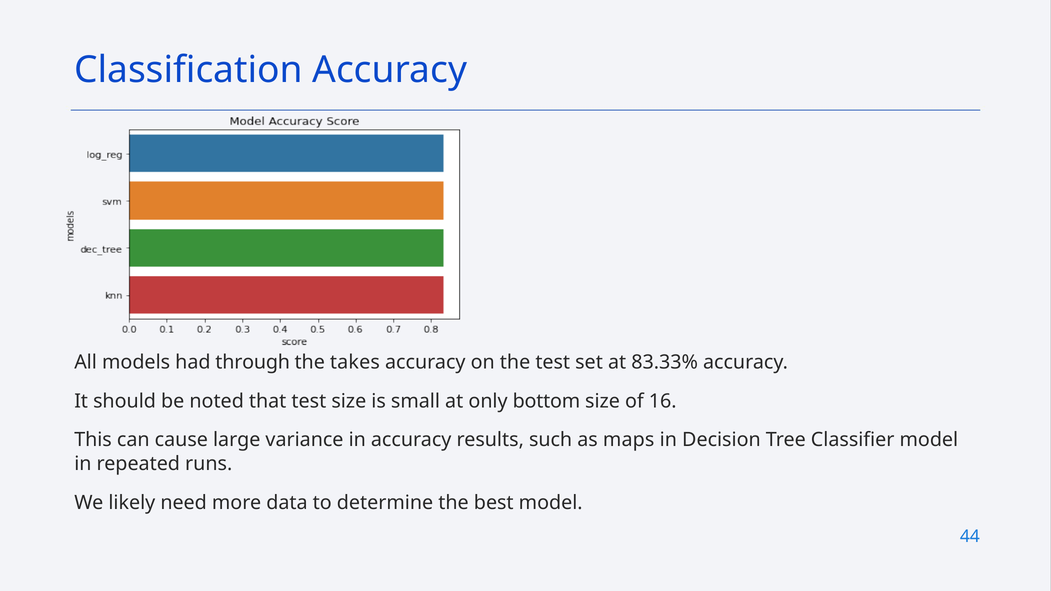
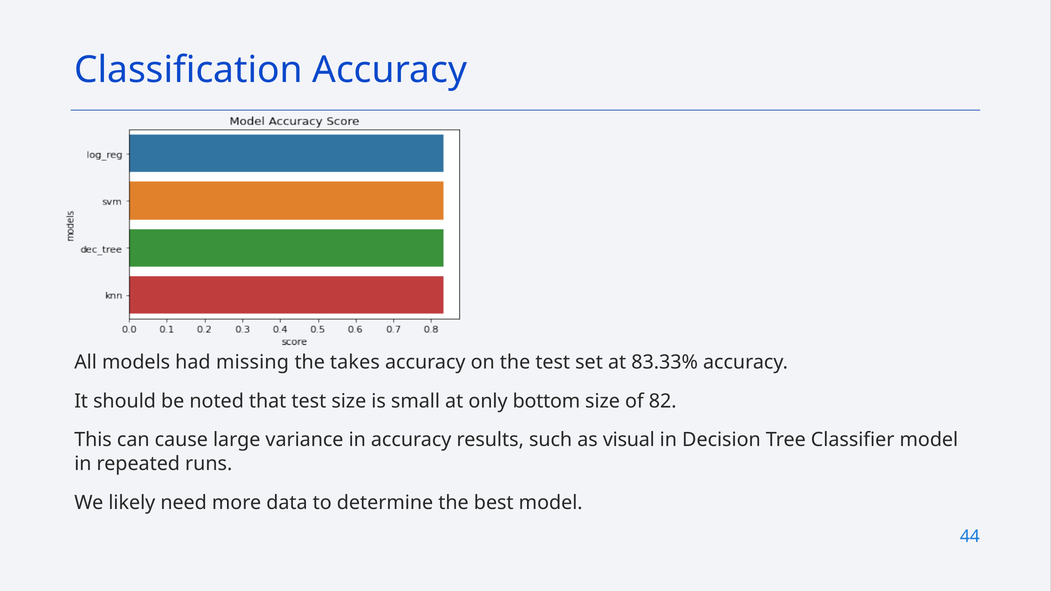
through: through -> missing (252, 362)
16: 16 -> 82 (663, 401)
maps: maps -> visual (629, 440)
